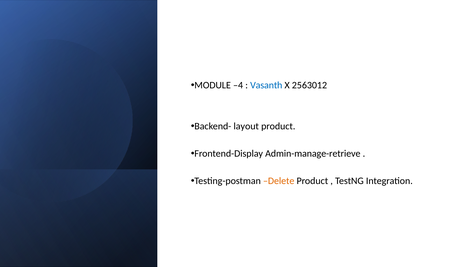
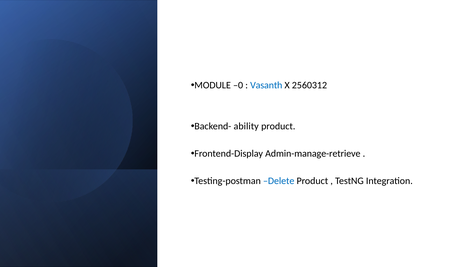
–4: –4 -> –0 (238, 85)
2563012: 2563012 -> 2560312 (309, 85)
layout: layout -> ability (246, 126)
Delete colour: orange -> blue (279, 181)
